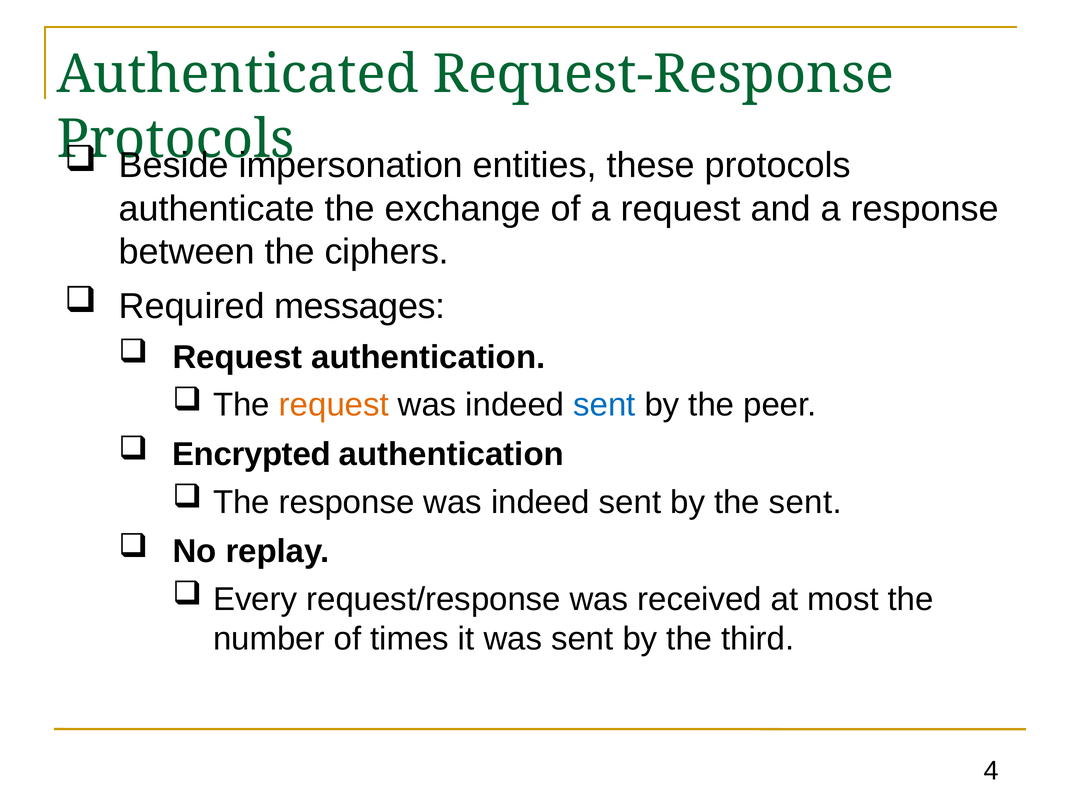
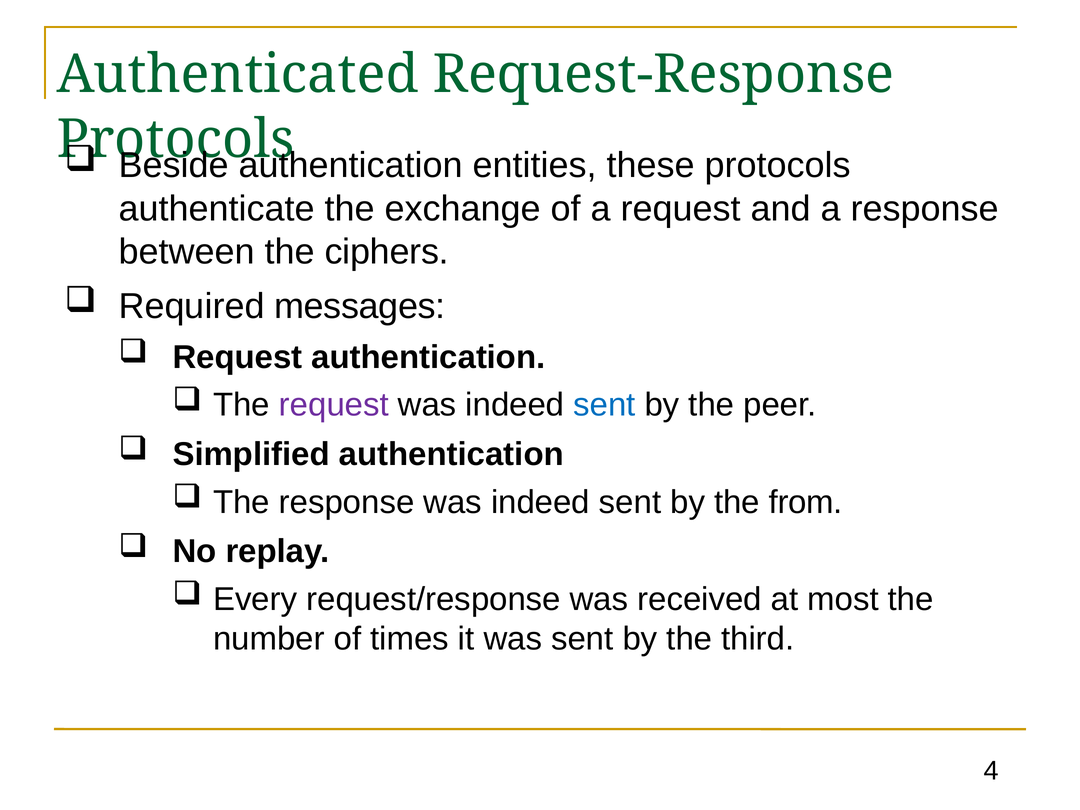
impersonation: impersonation -> authentication (351, 165)
request colour: orange -> purple (334, 405)
Encrypted: Encrypted -> Simplified (251, 454)
the sent: sent -> from (806, 502)
